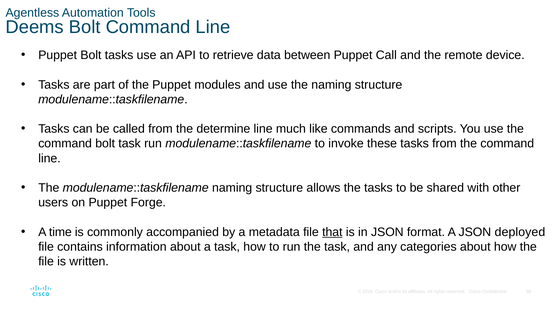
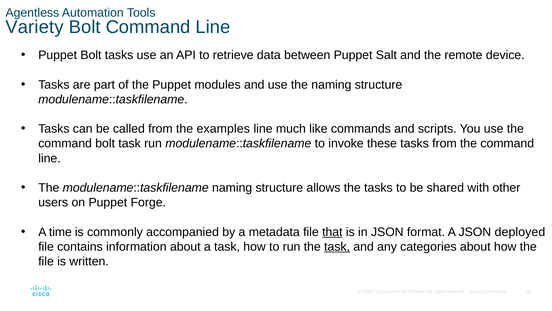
Deems: Deems -> Variety (35, 27)
Call: Call -> Salt (386, 55)
determine: determine -> examples (223, 129)
task underline: none -> present (337, 246)
